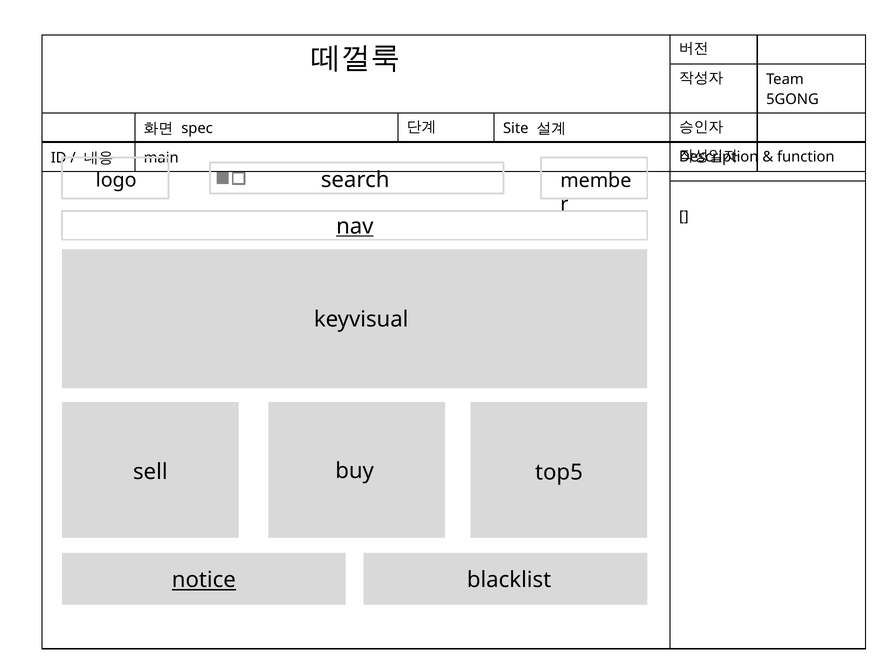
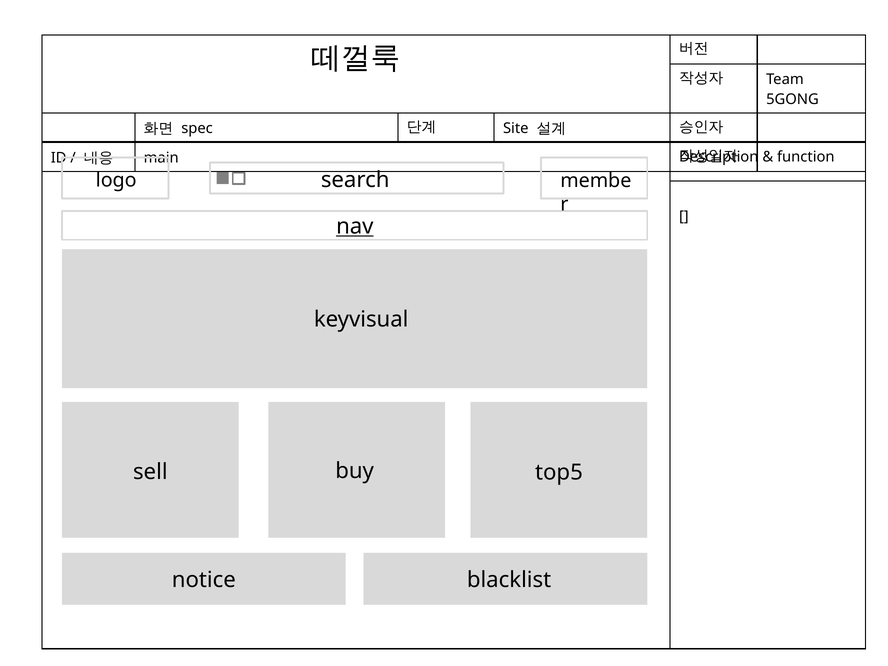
notice underline: present -> none (204, 580)
